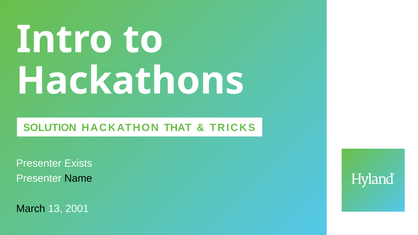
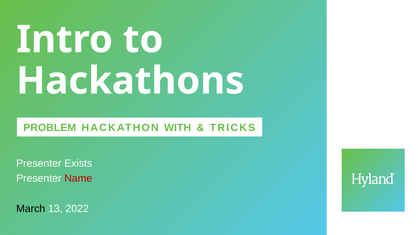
SOLUTION: SOLUTION -> PROBLEM (50, 128)
THAT: THAT -> WITH (178, 128)
Name colour: black -> red (78, 178)
2001: 2001 -> 2022 (77, 209)
